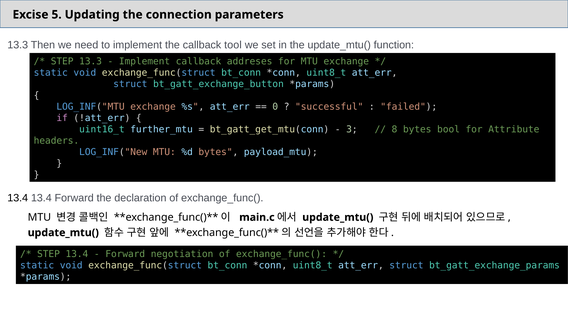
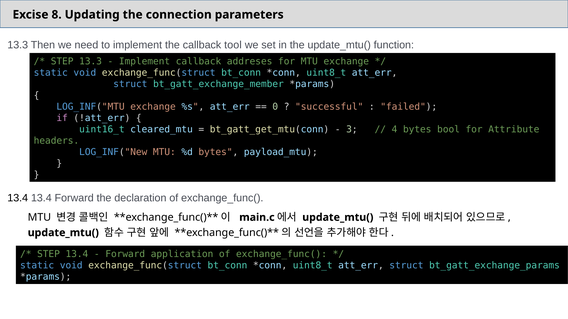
5: 5 -> 8 (57, 15)
bt_gatt_exchange_button: bt_gatt_exchange_button -> bt_gatt_exchange_member (218, 84)
further_mtu: further_mtu -> cleared_mtu (162, 130)
8: 8 -> 4 (395, 130)
negotiation: negotiation -> application (182, 255)
